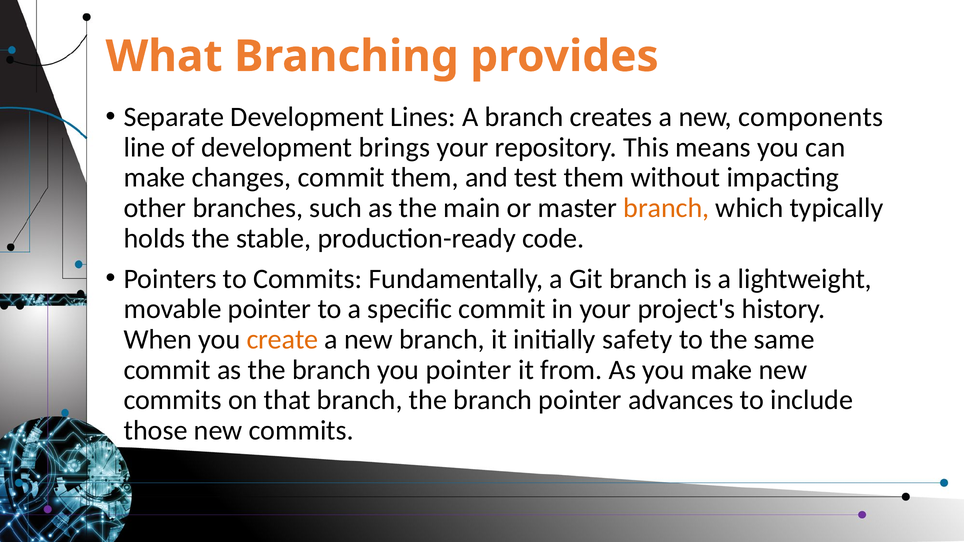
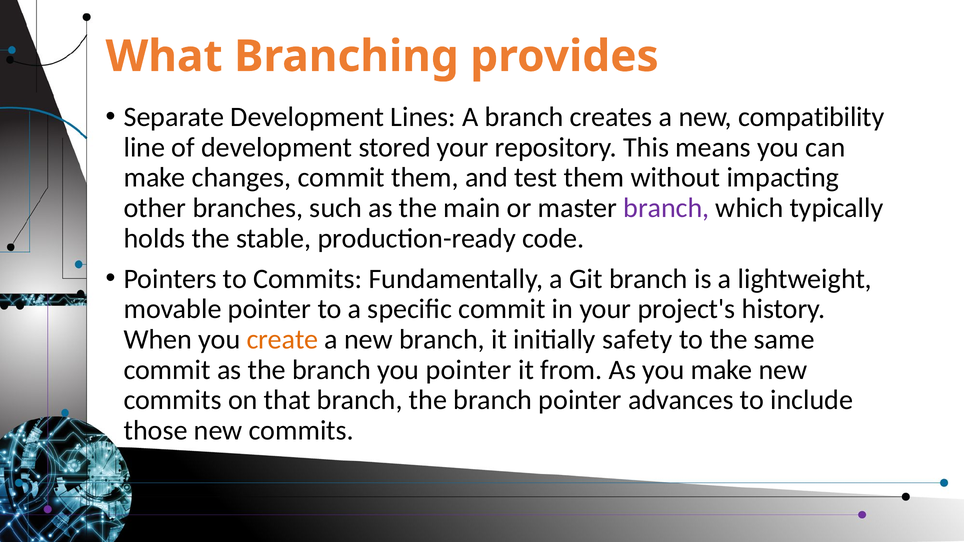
components: components -> compatibility (811, 117)
brings: brings -> stored (395, 147)
branch colour: orange -> purple (666, 208)
